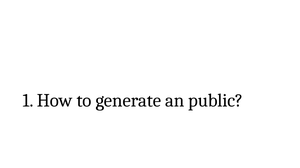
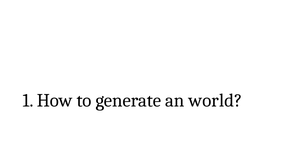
public: public -> world (215, 101)
